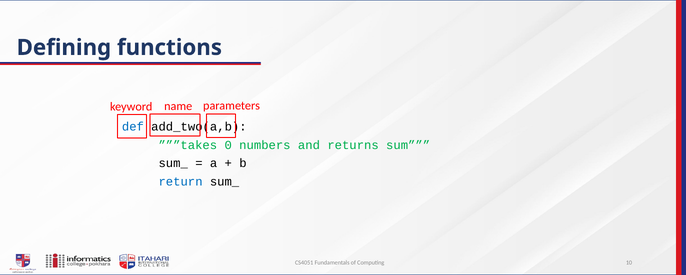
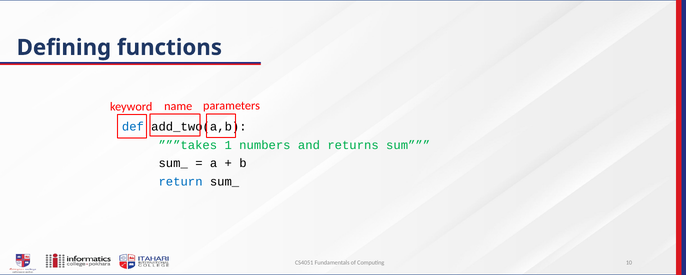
0: 0 -> 1 (228, 145)
